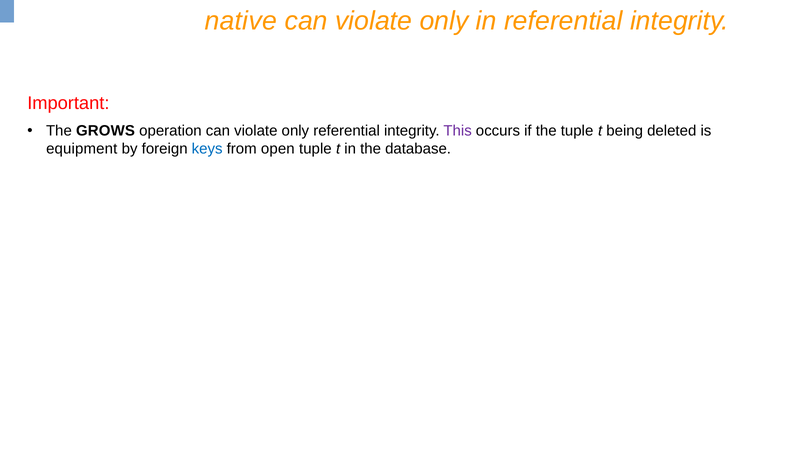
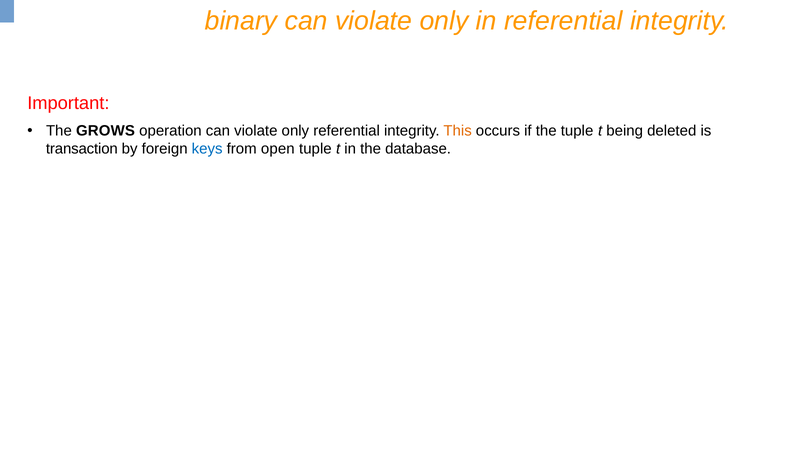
native: native -> binary (241, 21)
This colour: purple -> orange (458, 131)
equipment: equipment -> transaction (82, 149)
